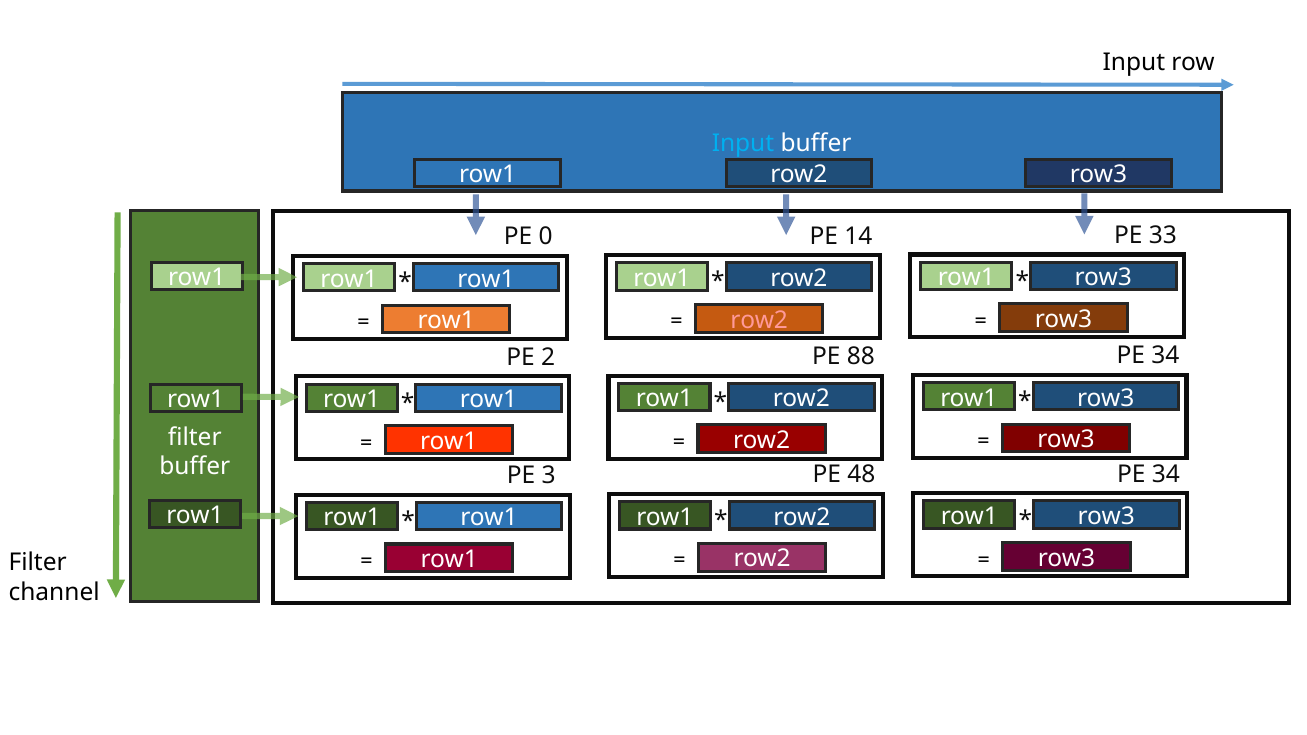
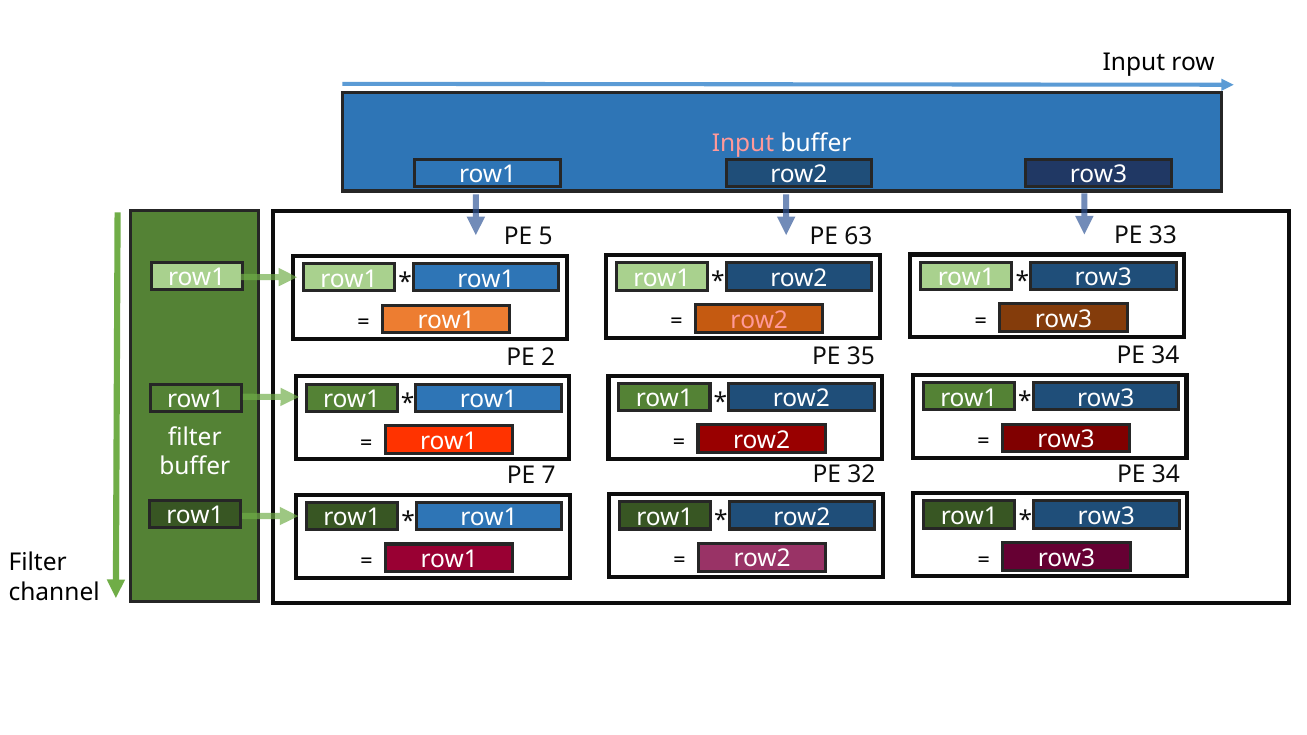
Input colour: light blue -> pink (743, 143)
14: 14 -> 63 (858, 236)
0: 0 -> 5 (546, 237)
88: 88 -> 35 (861, 357)
48: 48 -> 32 (861, 475)
3: 3 -> 7 (549, 476)
